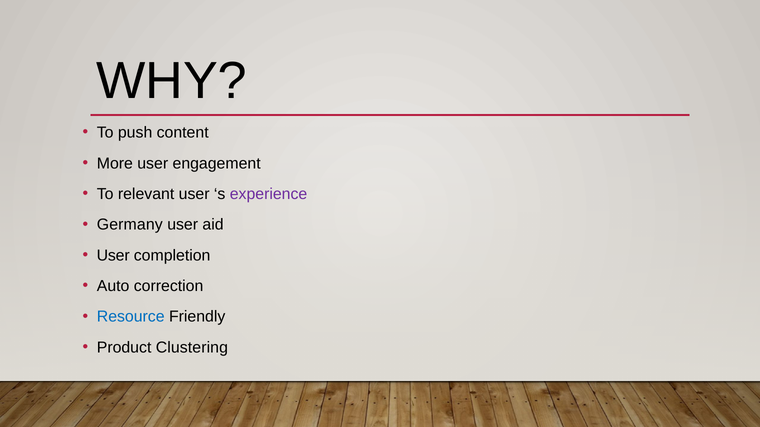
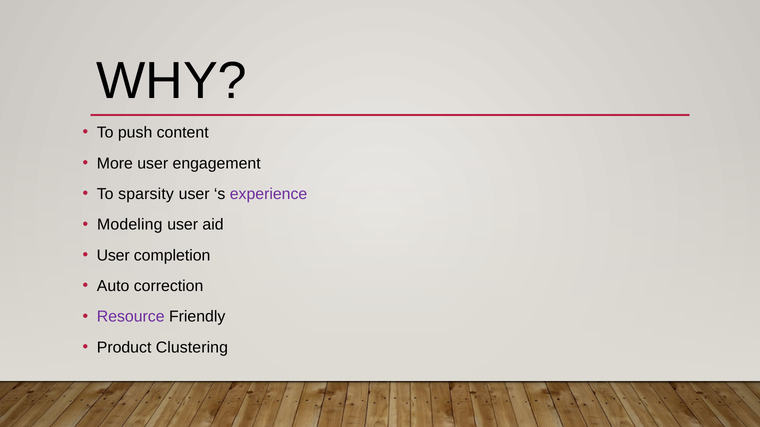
relevant: relevant -> sparsity (146, 194)
Germany: Germany -> Modeling (130, 225)
Resource colour: blue -> purple (131, 317)
